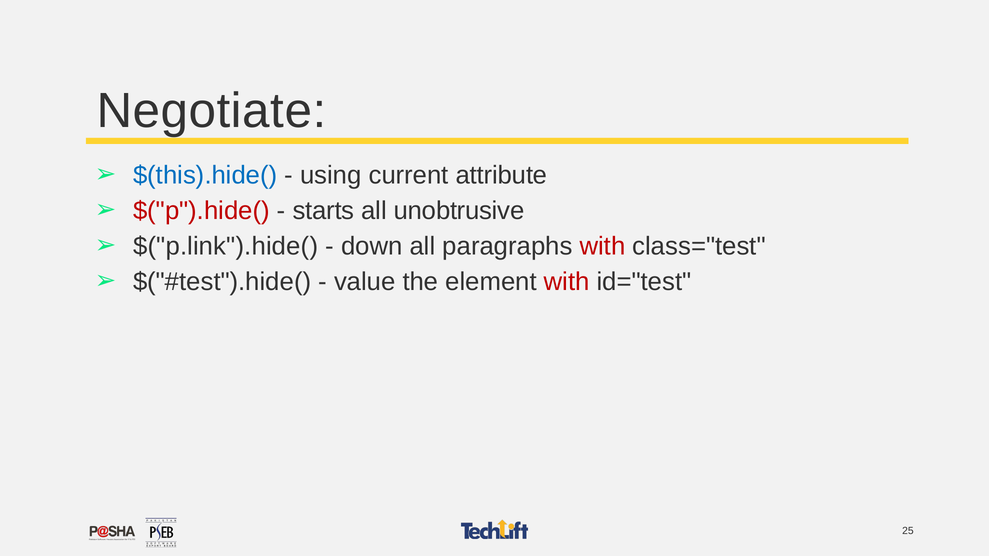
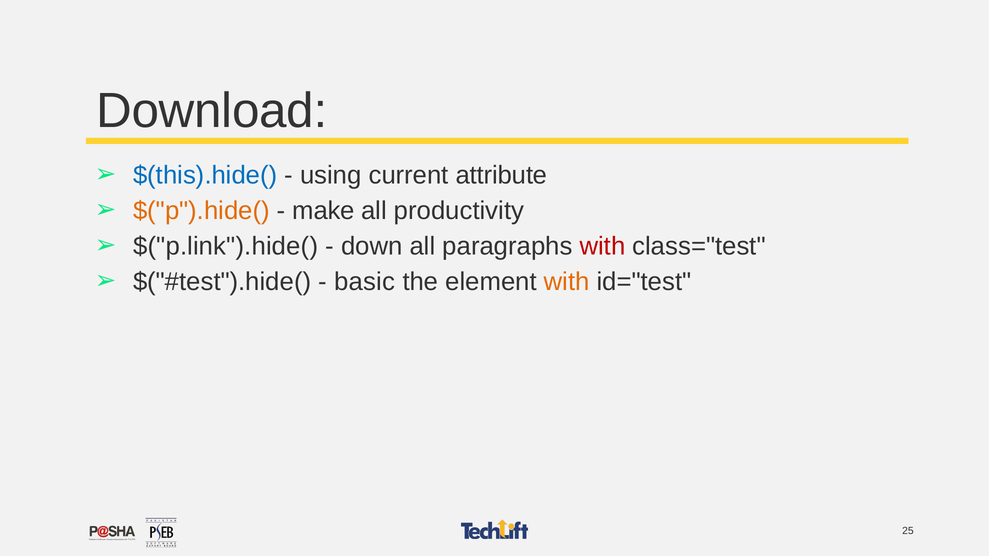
Negotiate: Negotiate -> Download (212, 111)
$("p").hide( colour: red -> orange (201, 211)
starts: starts -> make (323, 211)
unobtrusive: unobtrusive -> productivity (459, 211)
value: value -> basic (365, 282)
with colour: red -> orange (567, 282)
